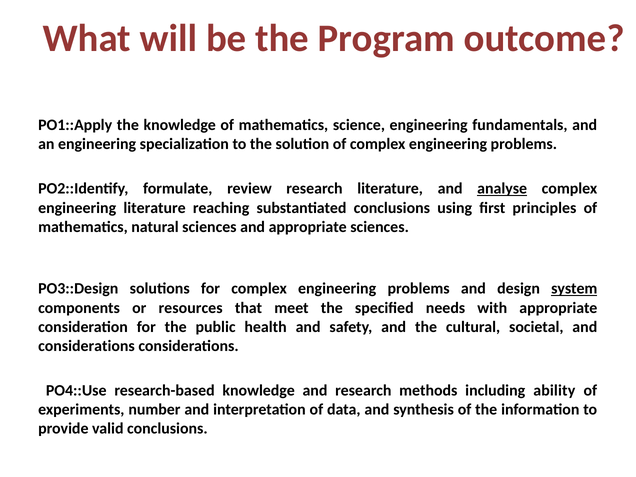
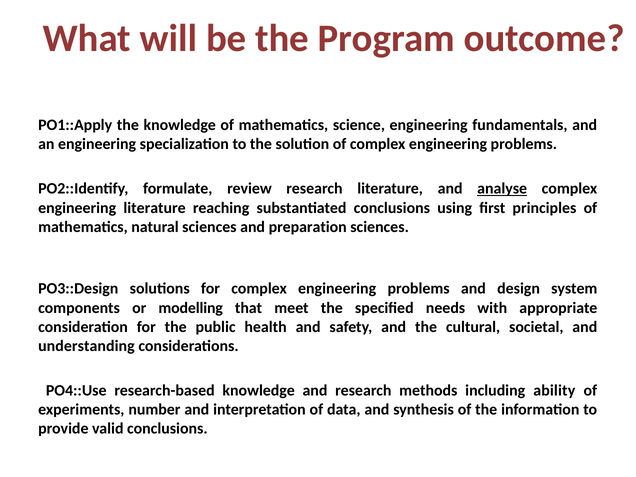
and appropriate: appropriate -> preparation (308, 227)
system underline: present -> none (574, 289)
resources: resources -> modelling (191, 308)
considerations: considerations -> understanding (86, 346)
